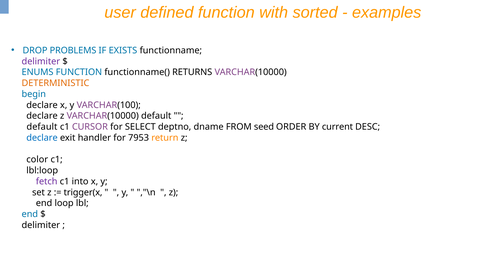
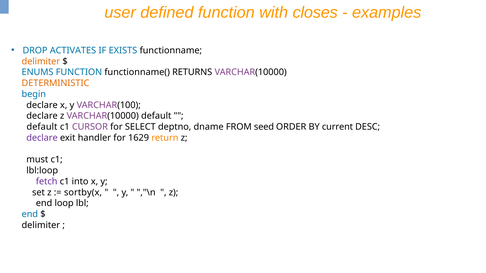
sorted: sorted -> closes (315, 13)
PROBLEMS: PROBLEMS -> ACTIVATES (73, 51)
delimiter colour: purple -> orange (41, 61)
declare colour: blue -> purple (42, 138)
7953: 7953 -> 1629 (139, 138)
color: color -> must (37, 160)
trigger(x: trigger(x -> sortby(x (83, 193)
